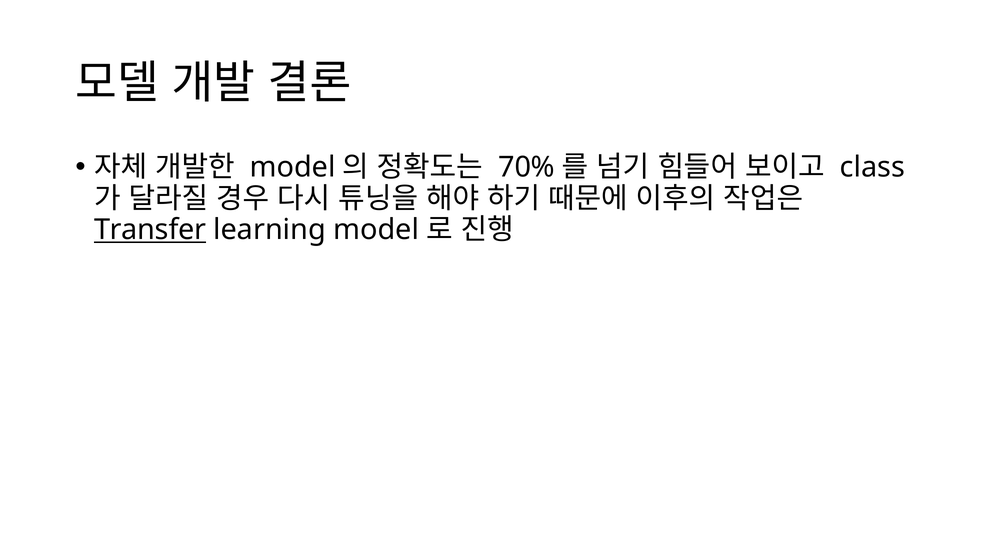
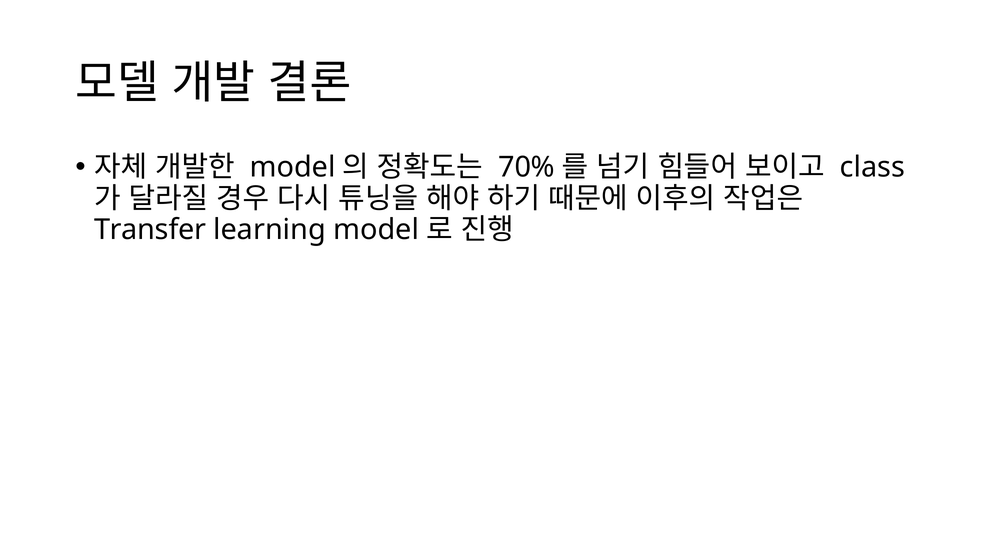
Transfer underline: present -> none (150, 230)
